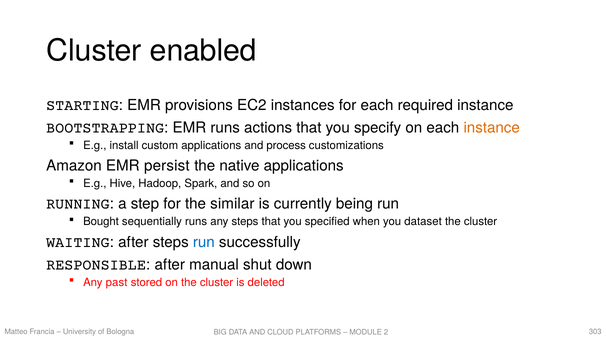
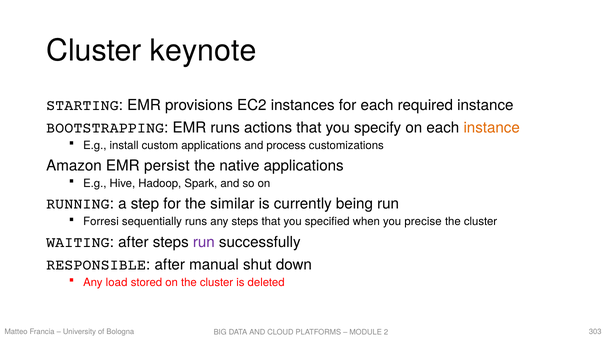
enabled: enabled -> keynote (203, 51)
Bought: Bought -> Forresi (101, 221)
dataset: dataset -> precise (423, 221)
run colour: blue -> purple (204, 242)
past: past -> load (117, 282)
